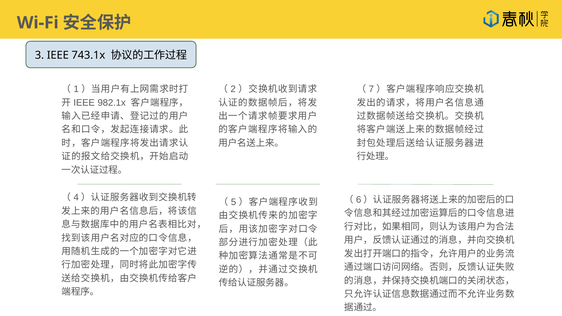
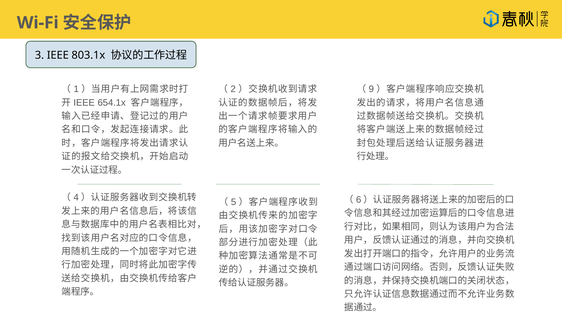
743.1x: 743.1x -> 803.1x (88, 55)
7: 7 -> 9 (371, 89)
982.1x: 982.1x -> 654.1x (112, 103)
